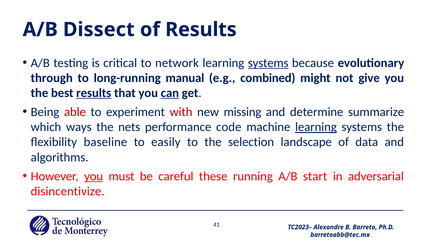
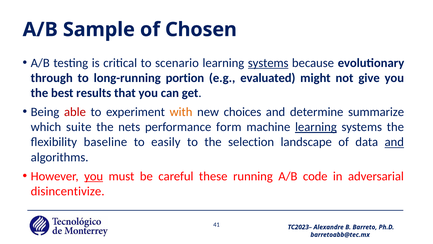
Dissect: Dissect -> Sample (99, 30)
of Results: Results -> Chosen (201, 30)
network: network -> scenario (177, 63)
manual: manual -> portion (185, 78)
combined: combined -> evaluated (268, 78)
results underline: present -> none (94, 93)
can underline: present -> none (170, 93)
with colour: red -> orange (181, 112)
missing: missing -> choices (243, 112)
ways: ways -> suite (79, 127)
code: code -> form (229, 127)
and underline: none -> present (394, 142)
start: start -> code (315, 176)
